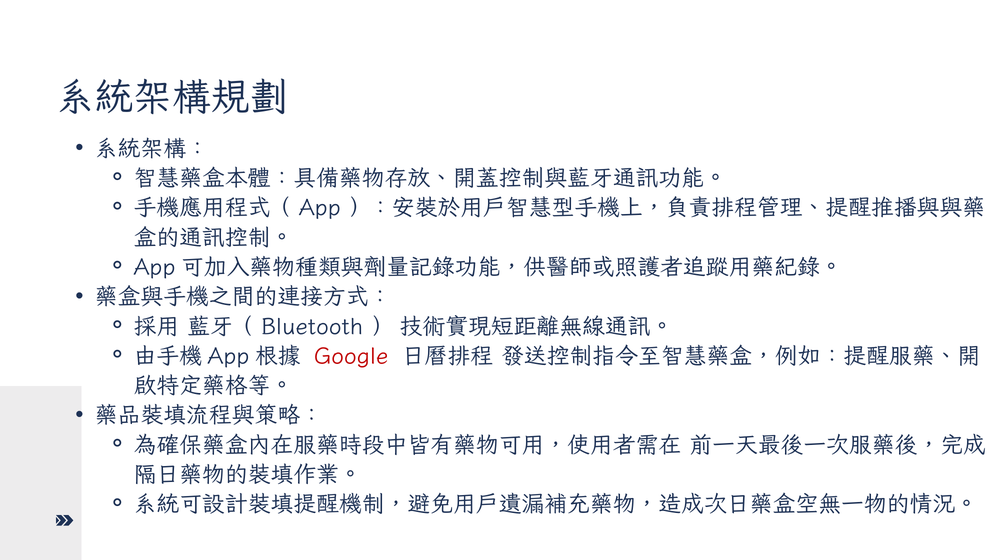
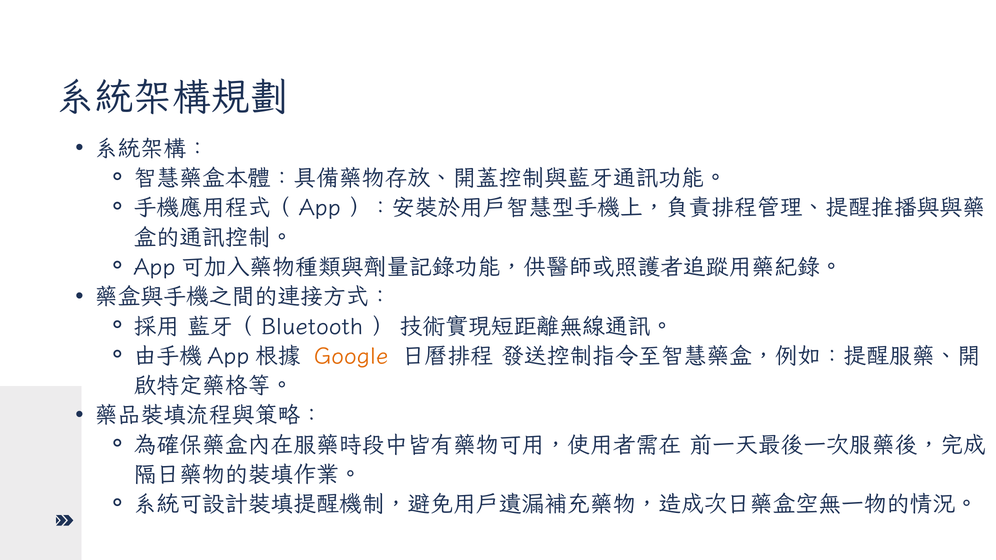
Google colour: red -> orange (351, 356)
